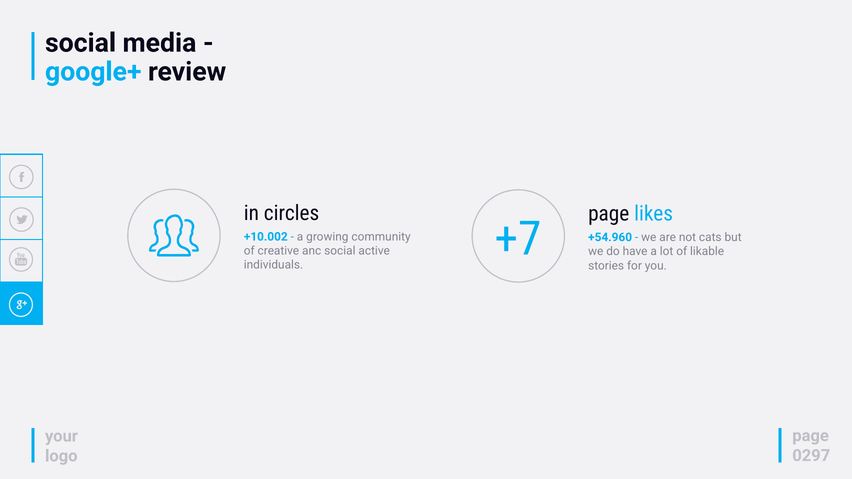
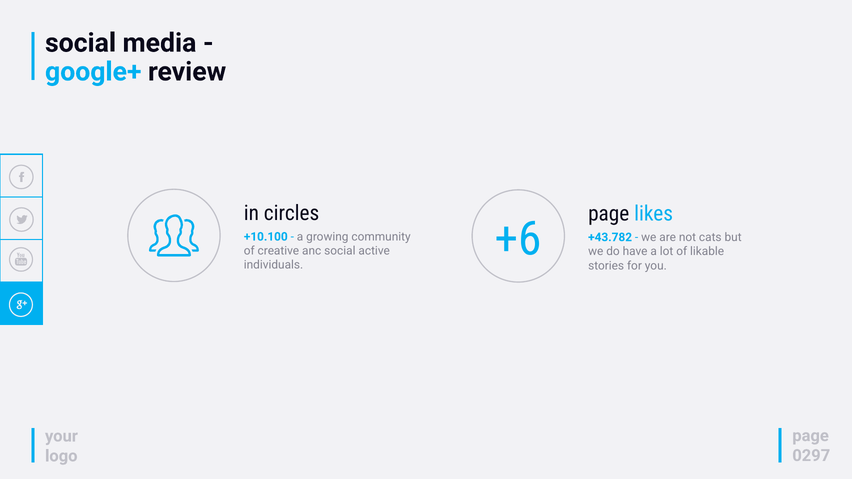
+10.002: +10.002 -> +10.100 (266, 237)
+54.960: +54.960 -> +43.782 (610, 237)
+7: +7 -> +6 (518, 239)
